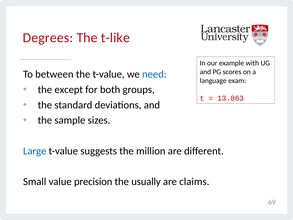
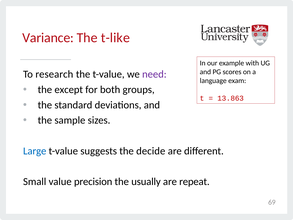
Degrees: Degrees -> Variance (48, 38)
between: between -> research (54, 74)
need colour: blue -> purple (154, 74)
million: million -> decide (151, 151)
claims: claims -> repeat (194, 181)
